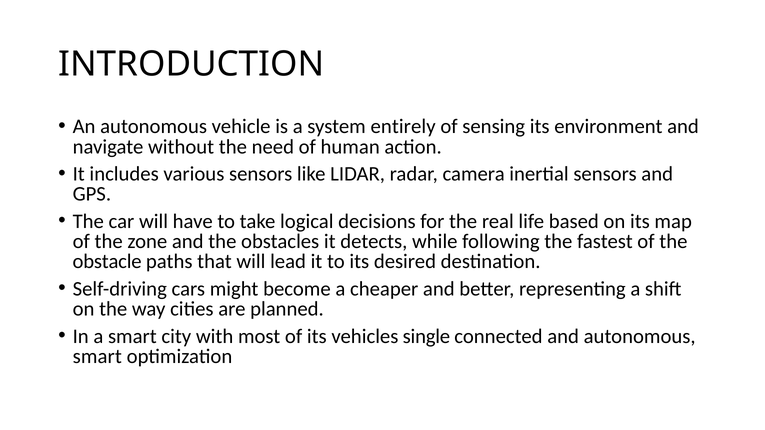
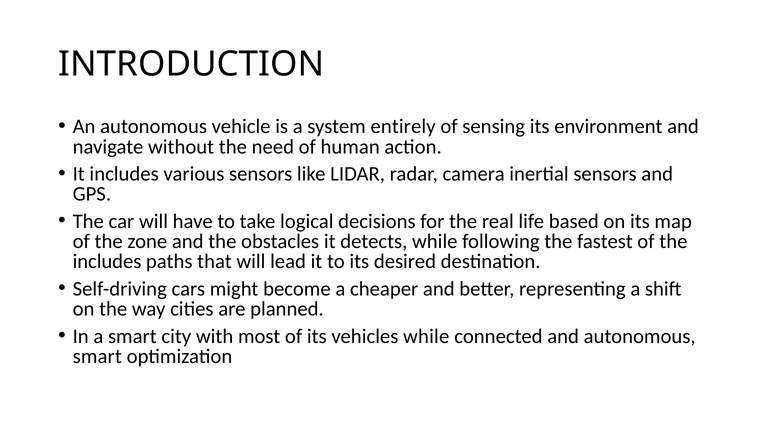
obstacle: obstacle -> includes (107, 262)
vehicles single: single -> while (426, 336)
